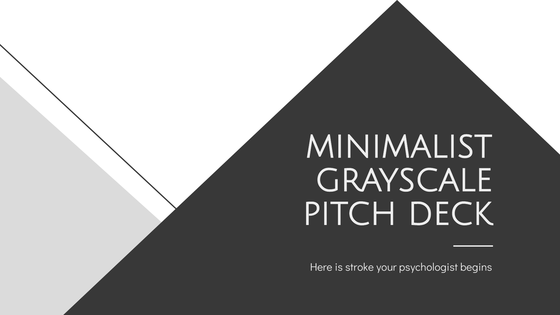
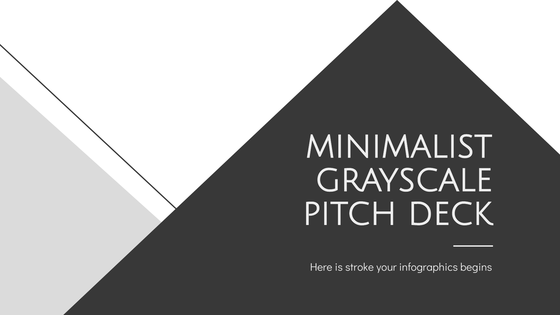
psychologist: psychologist -> infographics (428, 267)
